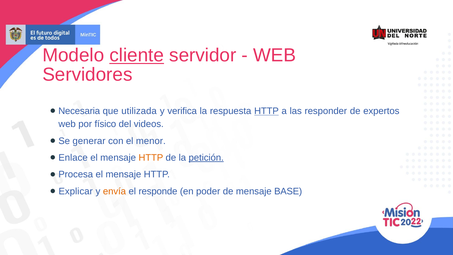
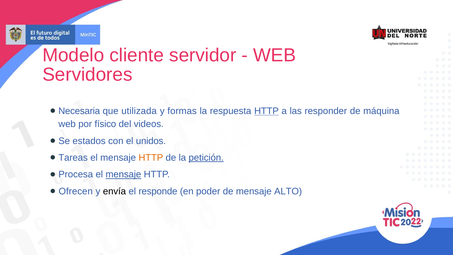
cliente underline: present -> none (137, 55)
verifica: verifica -> formas (182, 111)
expertos: expertos -> máquina (381, 111)
generar: generar -> estados (89, 141)
menor: menor -> unidos (151, 141)
Enlace: Enlace -> Tareas (73, 158)
mensaje underline: none -> present (123, 174)
Explicar: Explicar -> Ofrecen (76, 191)
envía colour: orange -> black (114, 191)
BASE: BASE -> ALTO (288, 191)
